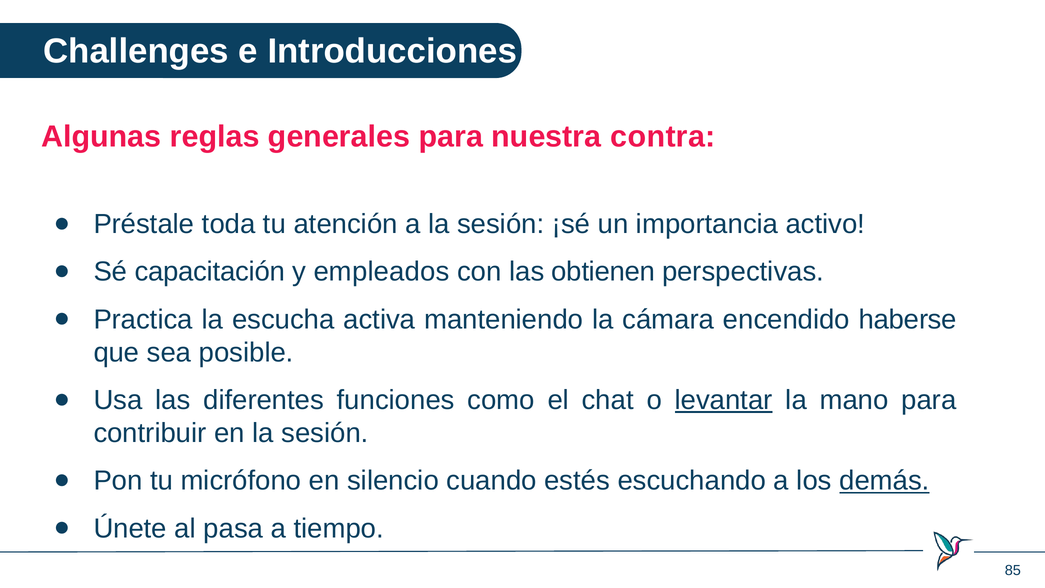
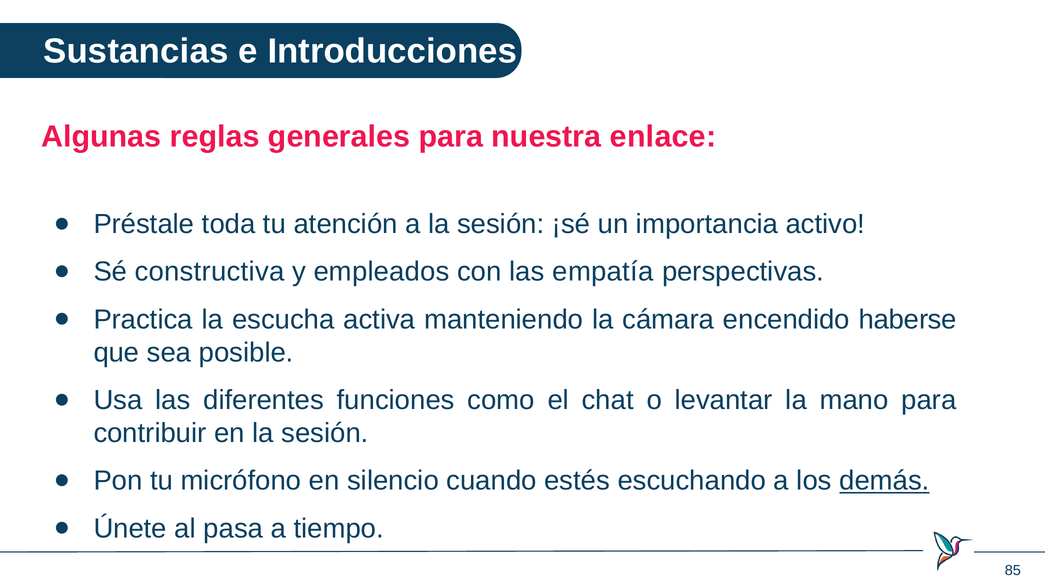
Challenges: Challenges -> Sustancias (136, 51)
contra: contra -> enlace (663, 137)
capacitación: capacitación -> constructiva (210, 272)
obtienen: obtienen -> empatía (603, 272)
levantar underline: present -> none (724, 400)
